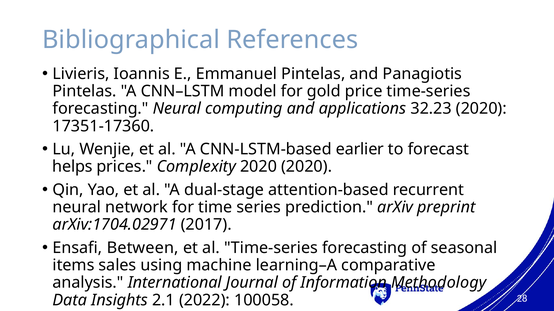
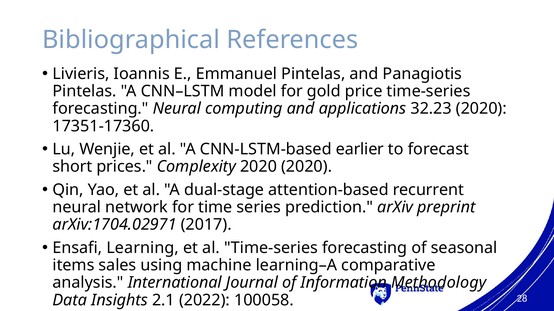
helps: helps -> short (72, 167)
Between: Between -> Learning (143, 248)
